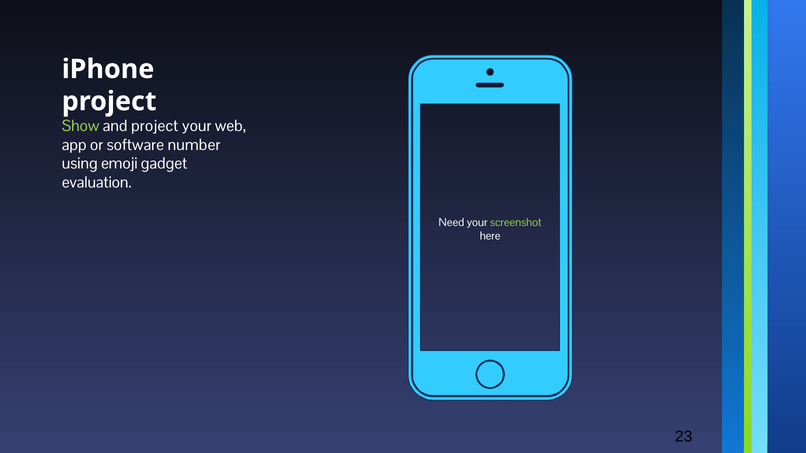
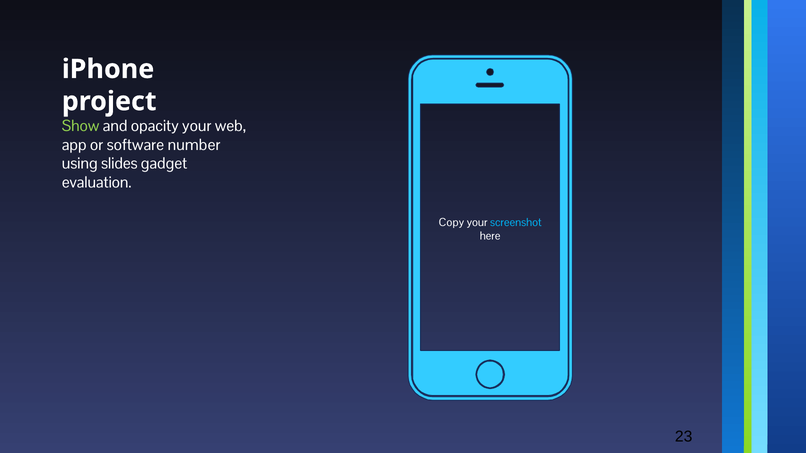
and project: project -> opacity (155, 126)
emoji: emoji -> slides (119, 164)
Need: Need -> Copy (451, 223)
screenshot colour: light green -> light blue (516, 223)
